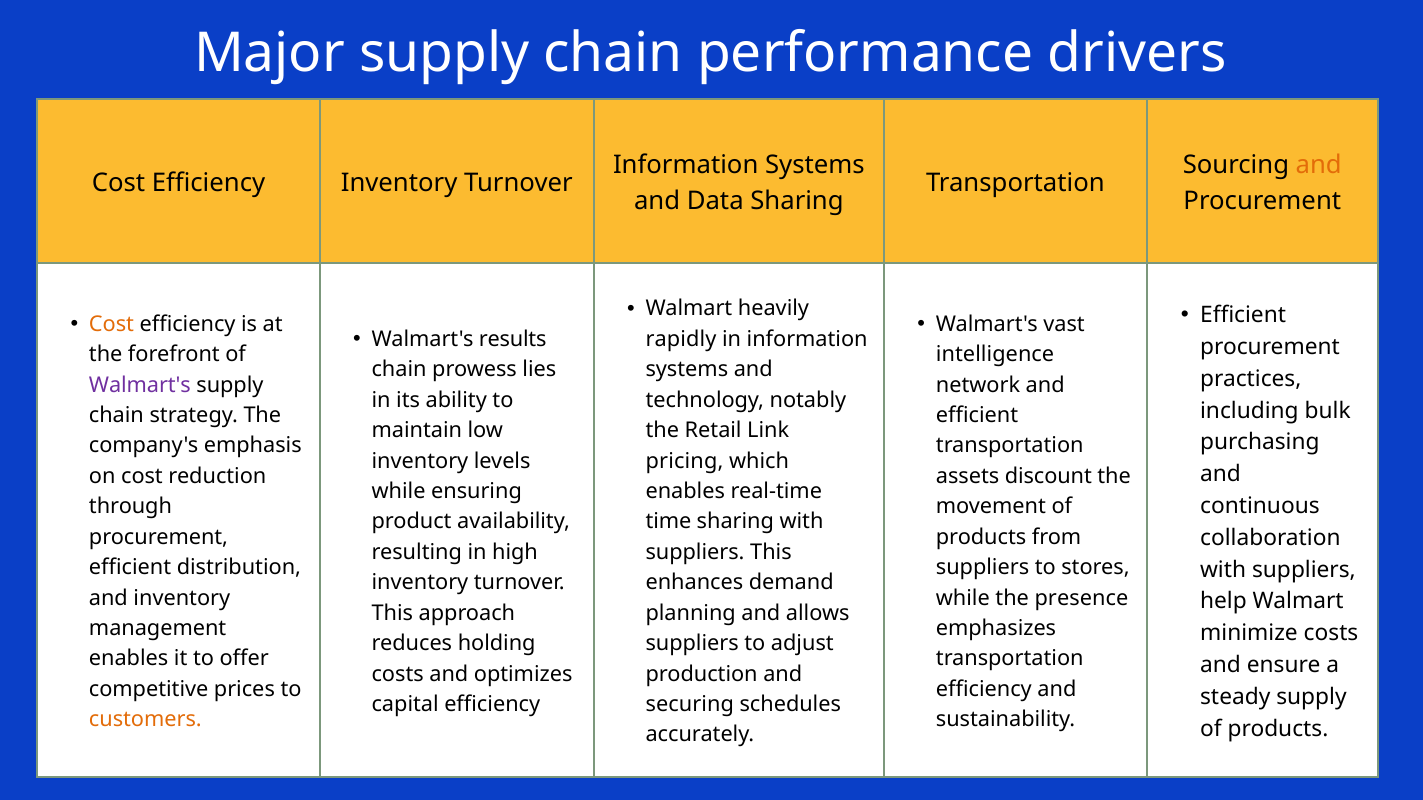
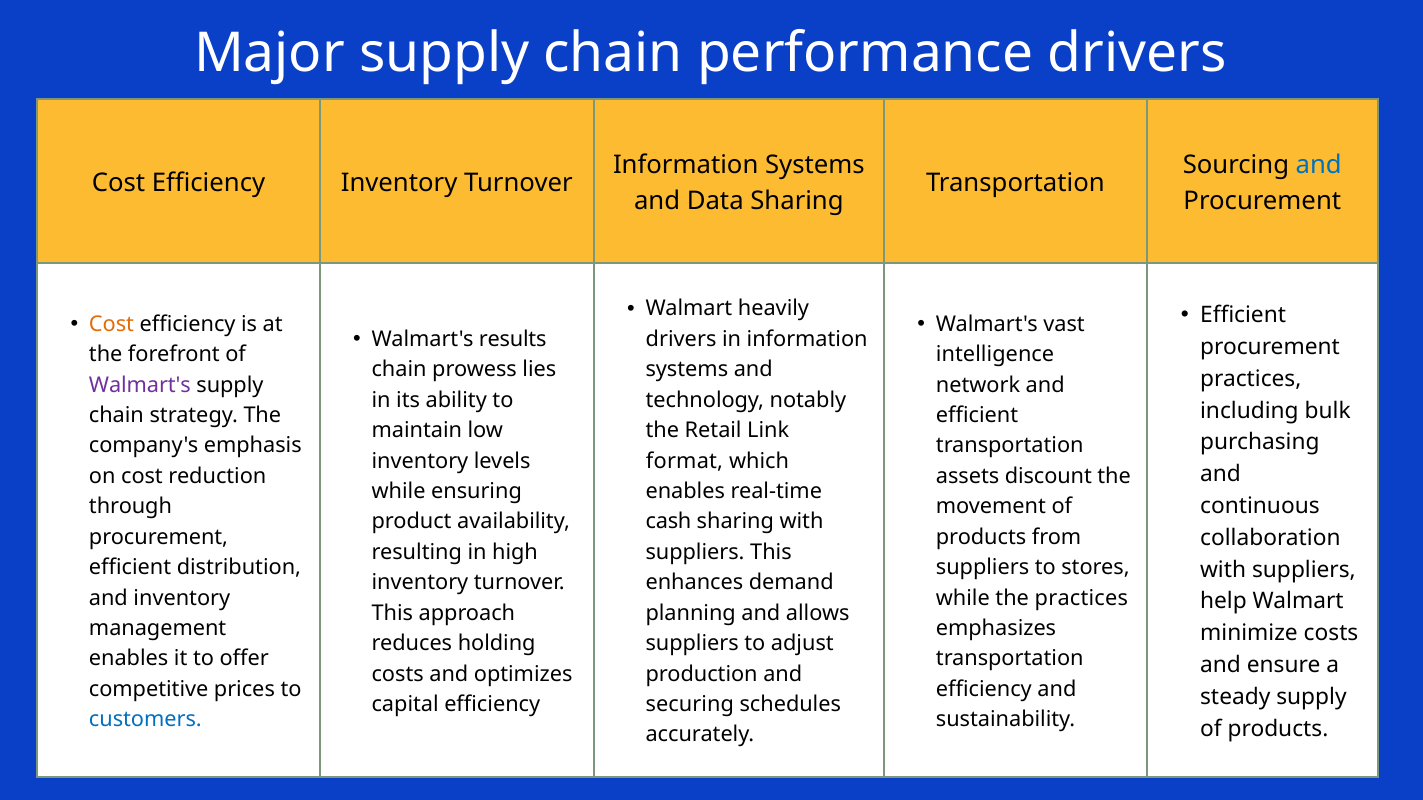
and colour: orange -> blue (1319, 165)
rapidly: rapidly -> drivers (681, 339)
pricing: pricing -> format (685, 461)
time: time -> cash (668, 522)
the presence: presence -> practices (1081, 598)
customers colour: orange -> blue (145, 720)
